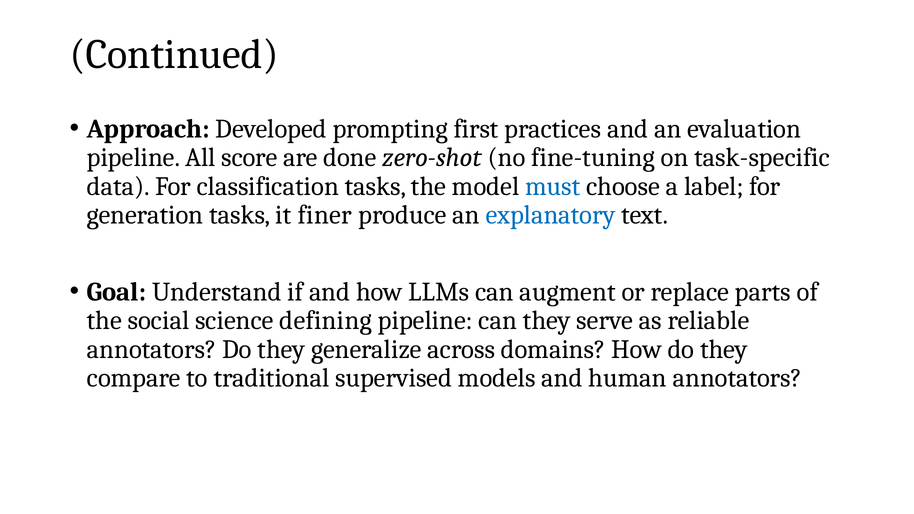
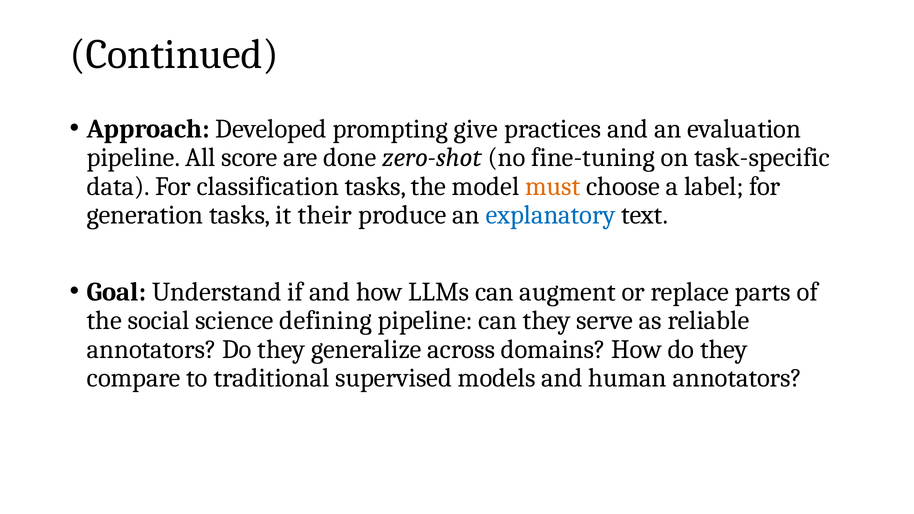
first: first -> give (476, 129)
must colour: blue -> orange (553, 186)
finer: finer -> their (325, 215)
